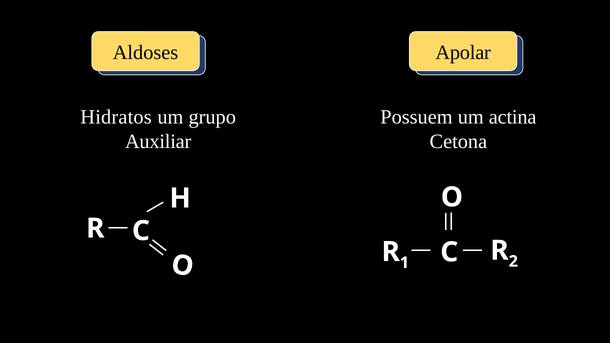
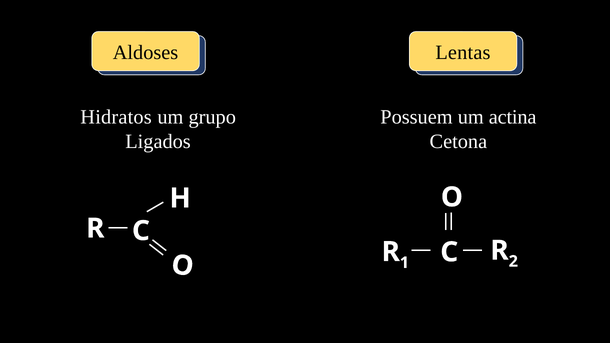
Apolar: Apolar -> Lentas (463, 53)
Auxiliar: Auxiliar -> Ligados (158, 141)
